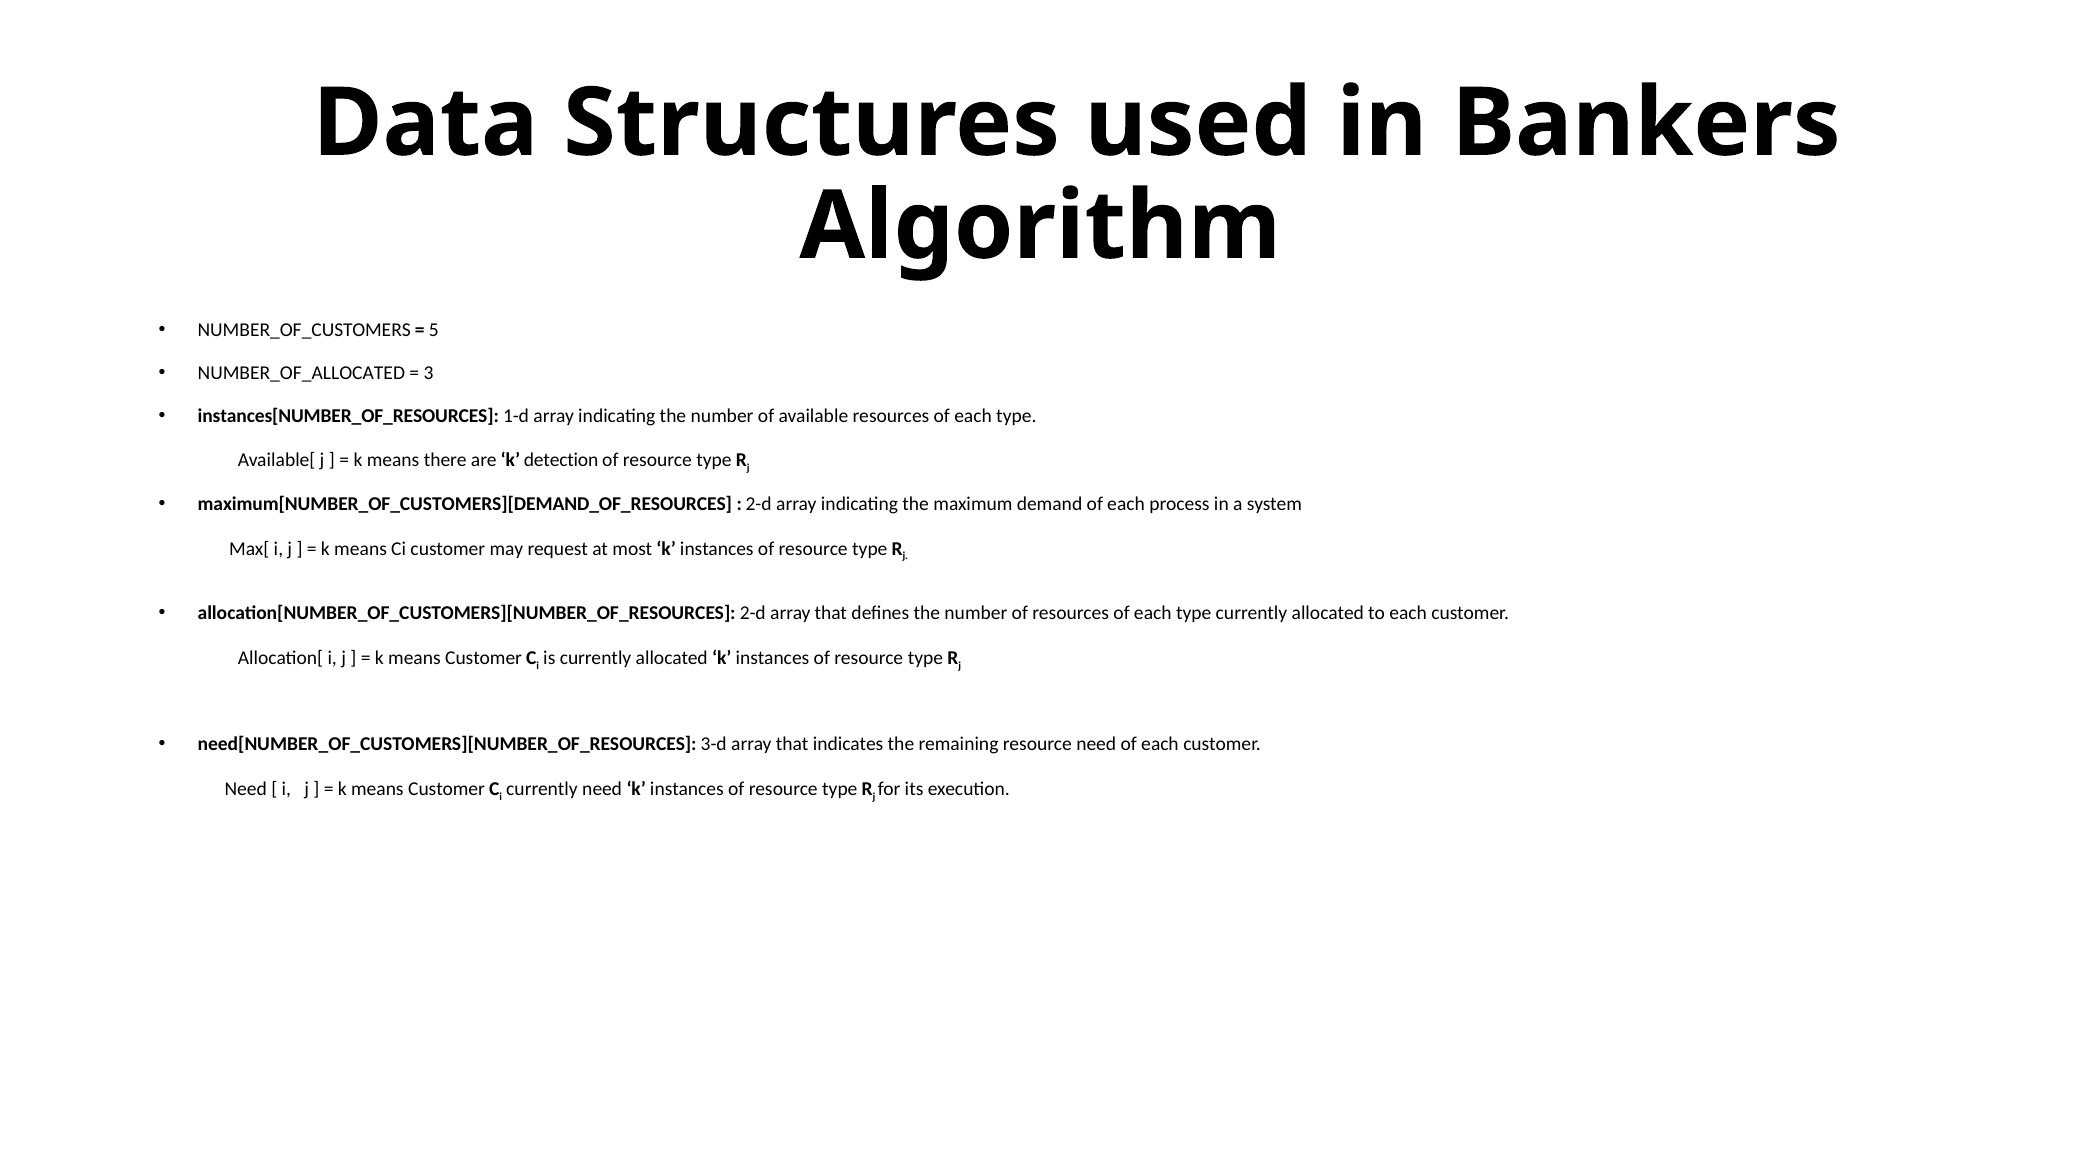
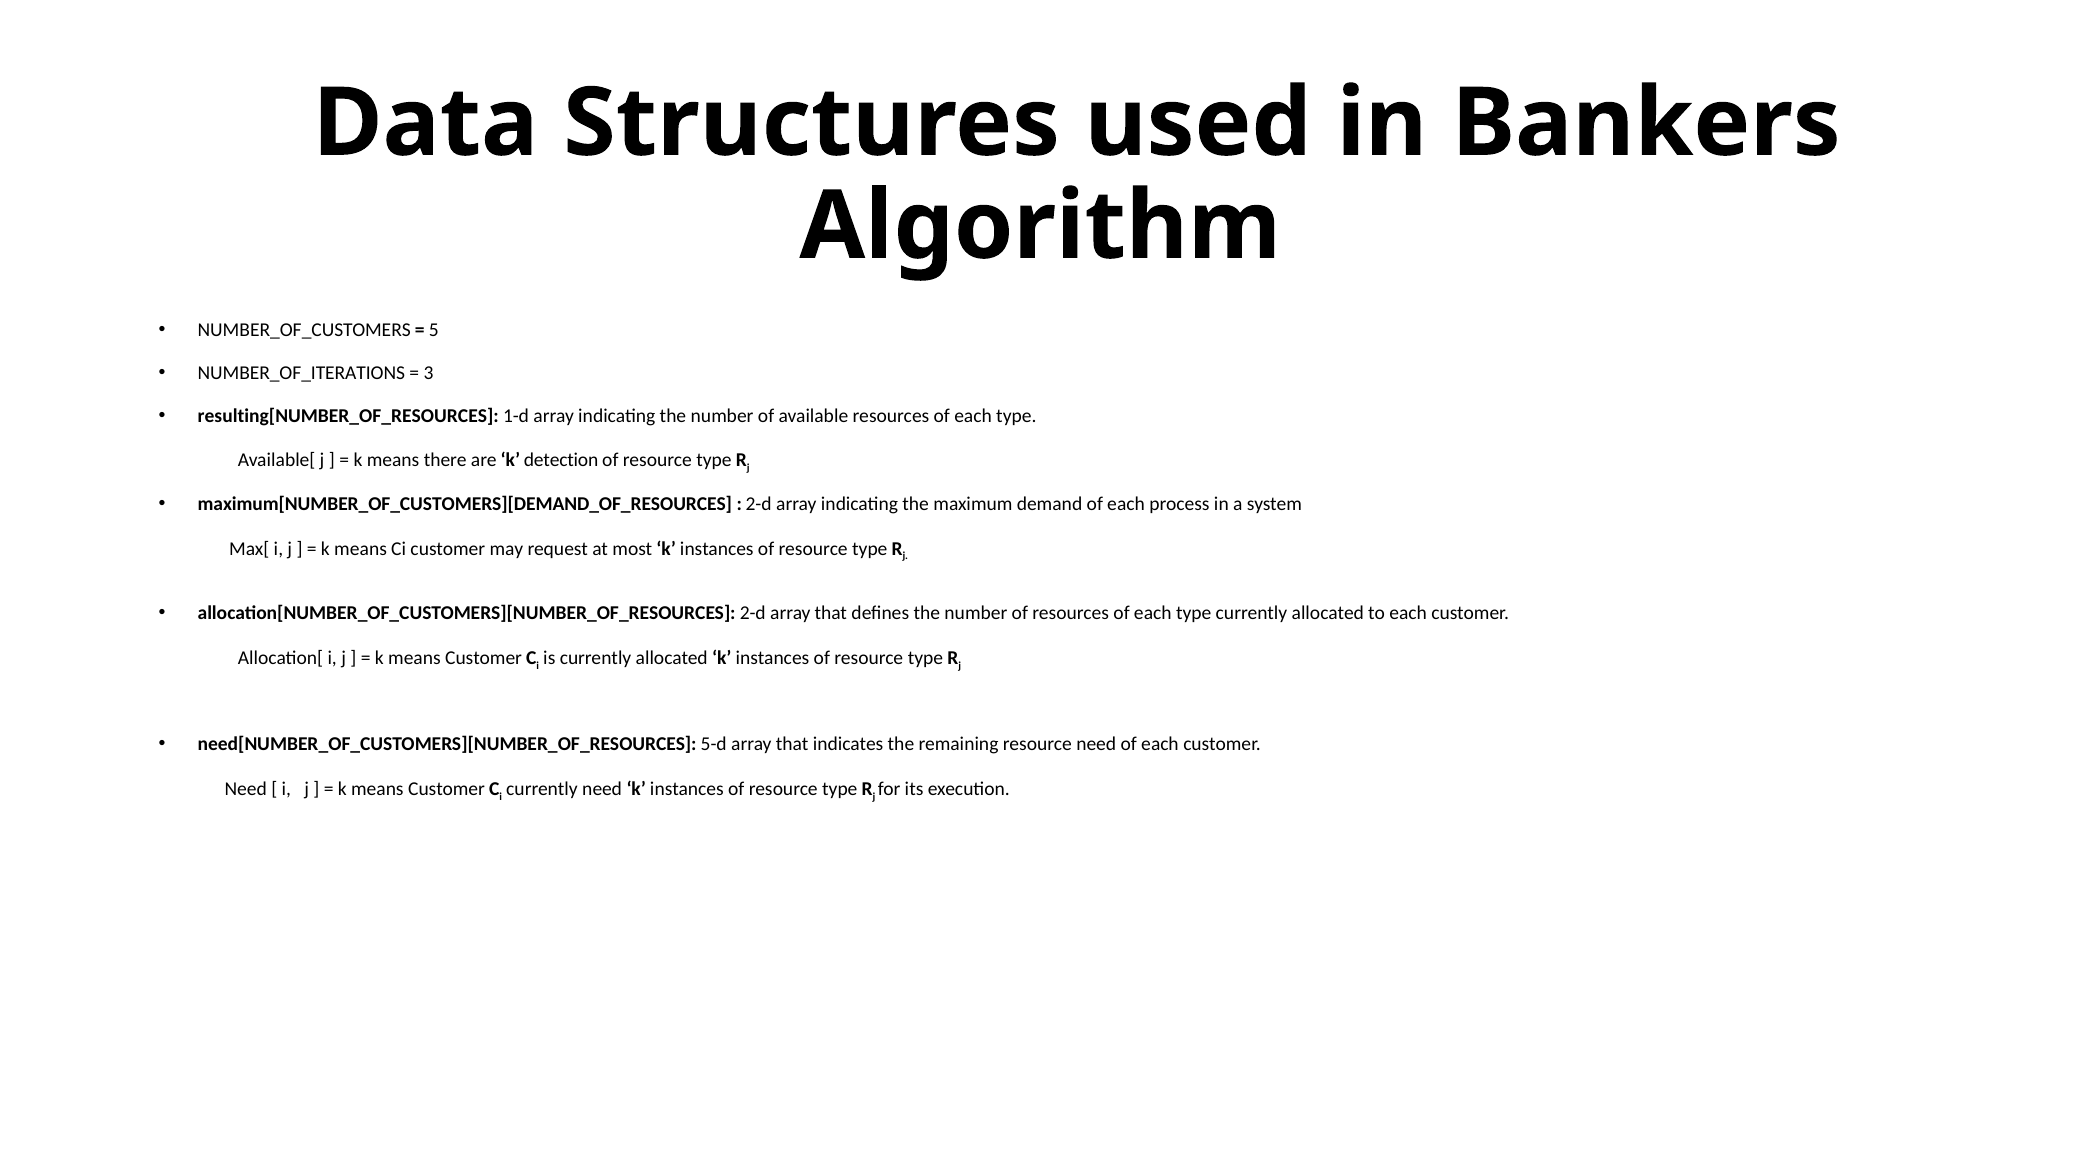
NUMBER_OF_ALLOCATED: NUMBER_OF_ALLOCATED -> NUMBER_OF_ITERATIONS (301, 373)
instances[NUMBER_OF_RESOURCES: instances[NUMBER_OF_RESOURCES -> resulting[NUMBER_OF_RESOURCES (348, 416)
3-d: 3-d -> 5-d (714, 744)
